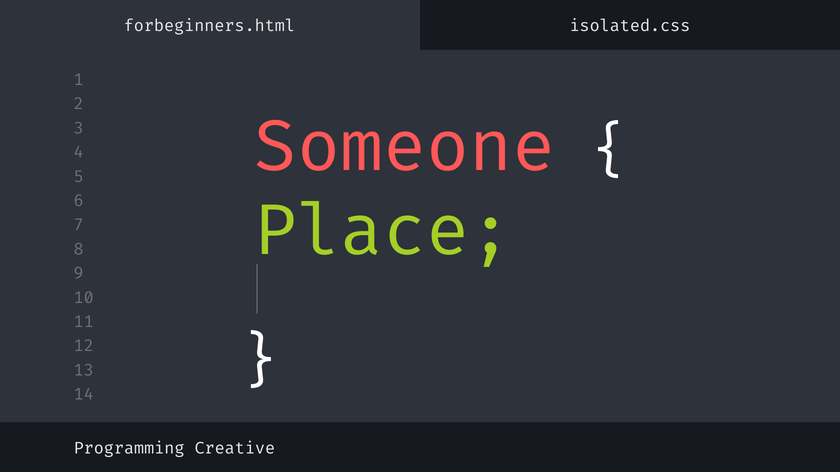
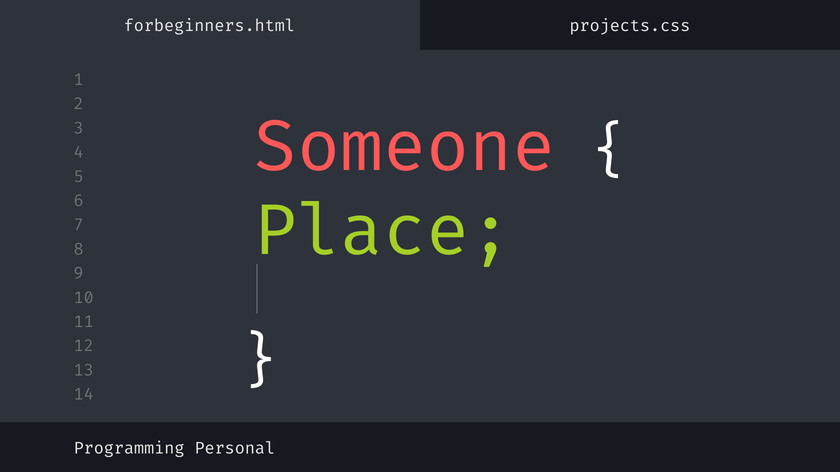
isolated.css: isolated.css -> projects.css (630, 26)
Creative: Creative -> Personal (235, 449)
